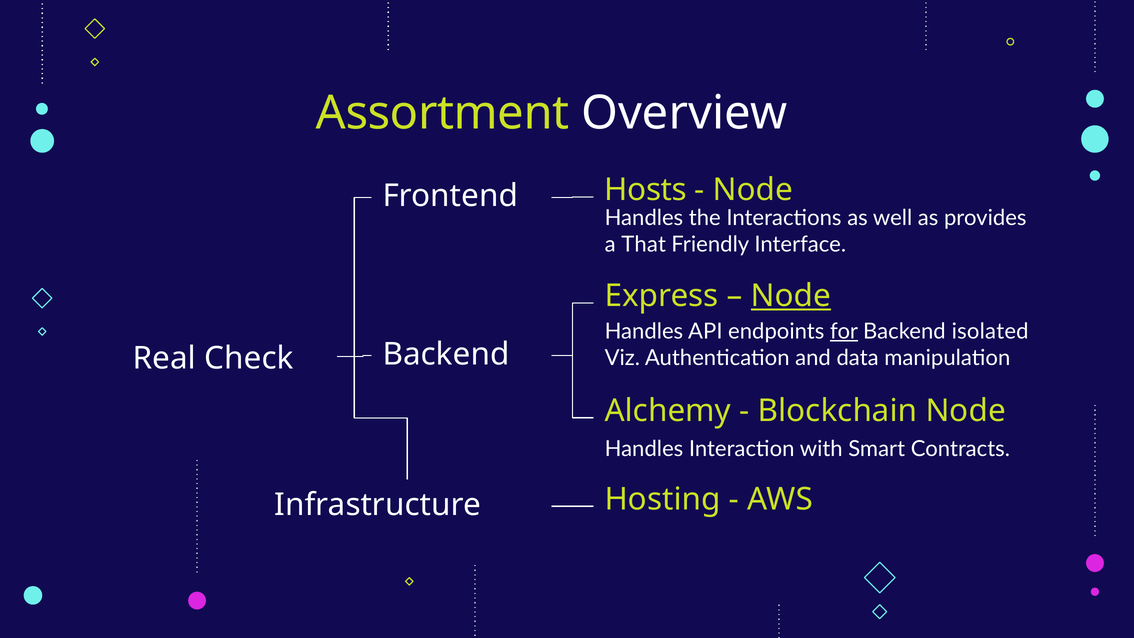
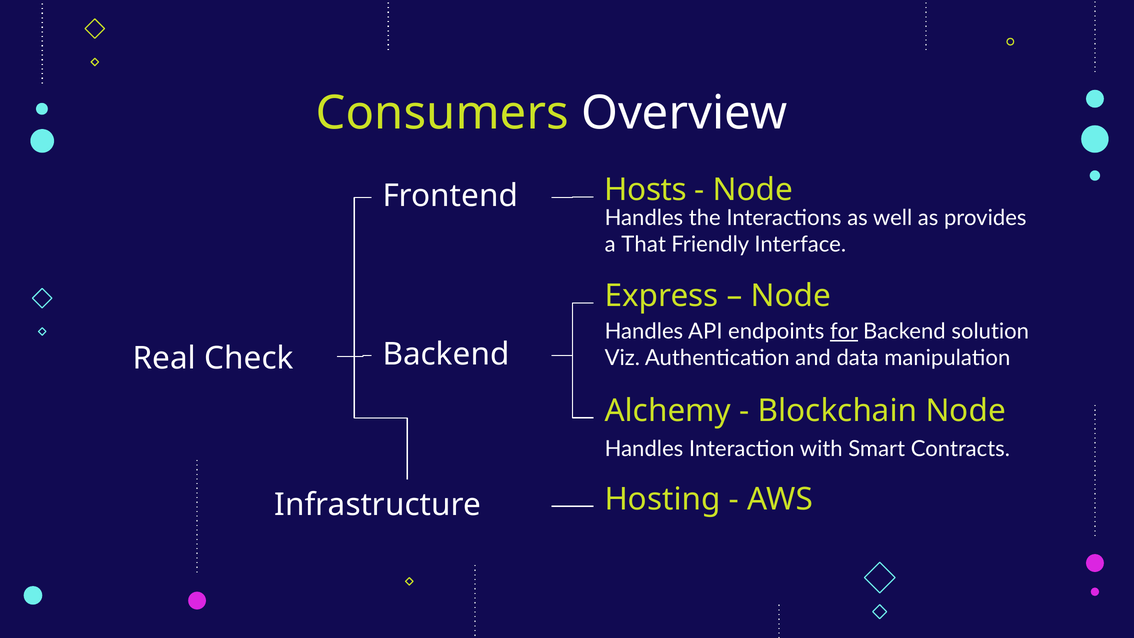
Assortment: Assortment -> Consumers (442, 113)
Node underline: present -> none (791, 296)
isolated: isolated -> solution (990, 331)
